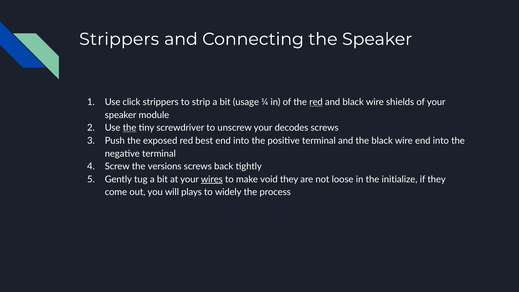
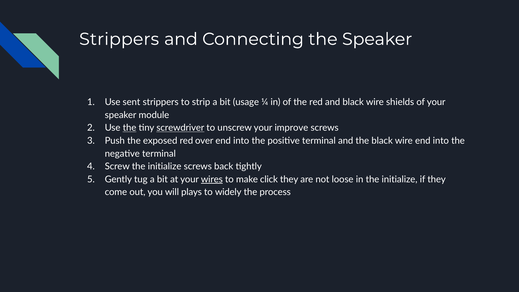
click: click -> sent (131, 102)
red underline: present -> none (316, 102)
screwdriver underline: none -> present (180, 128)
decodes: decodes -> improve (291, 128)
best: best -> over (204, 141)
Screw the versions: versions -> initialize (165, 166)
void: void -> click (269, 179)
